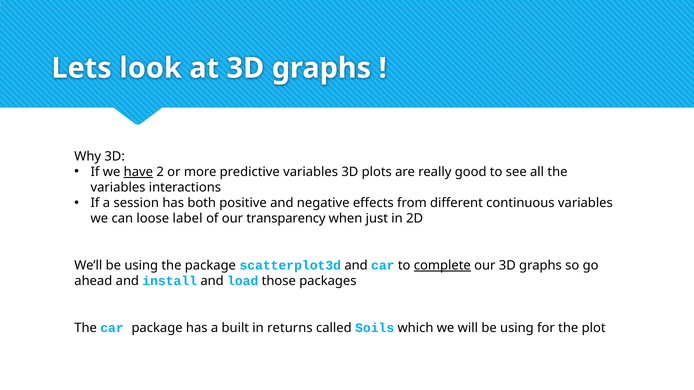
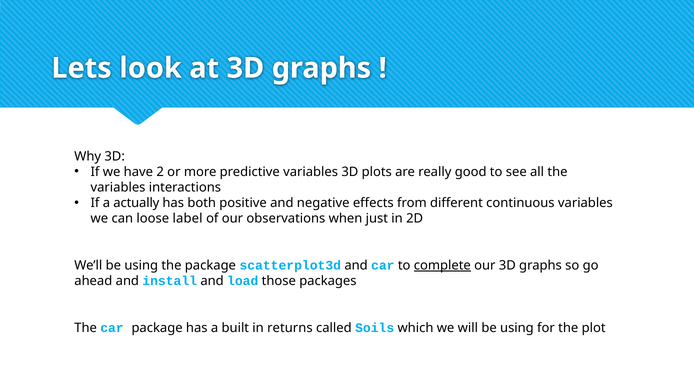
have underline: present -> none (138, 172)
session: session -> actually (136, 203)
transparency: transparency -> observations (286, 219)
